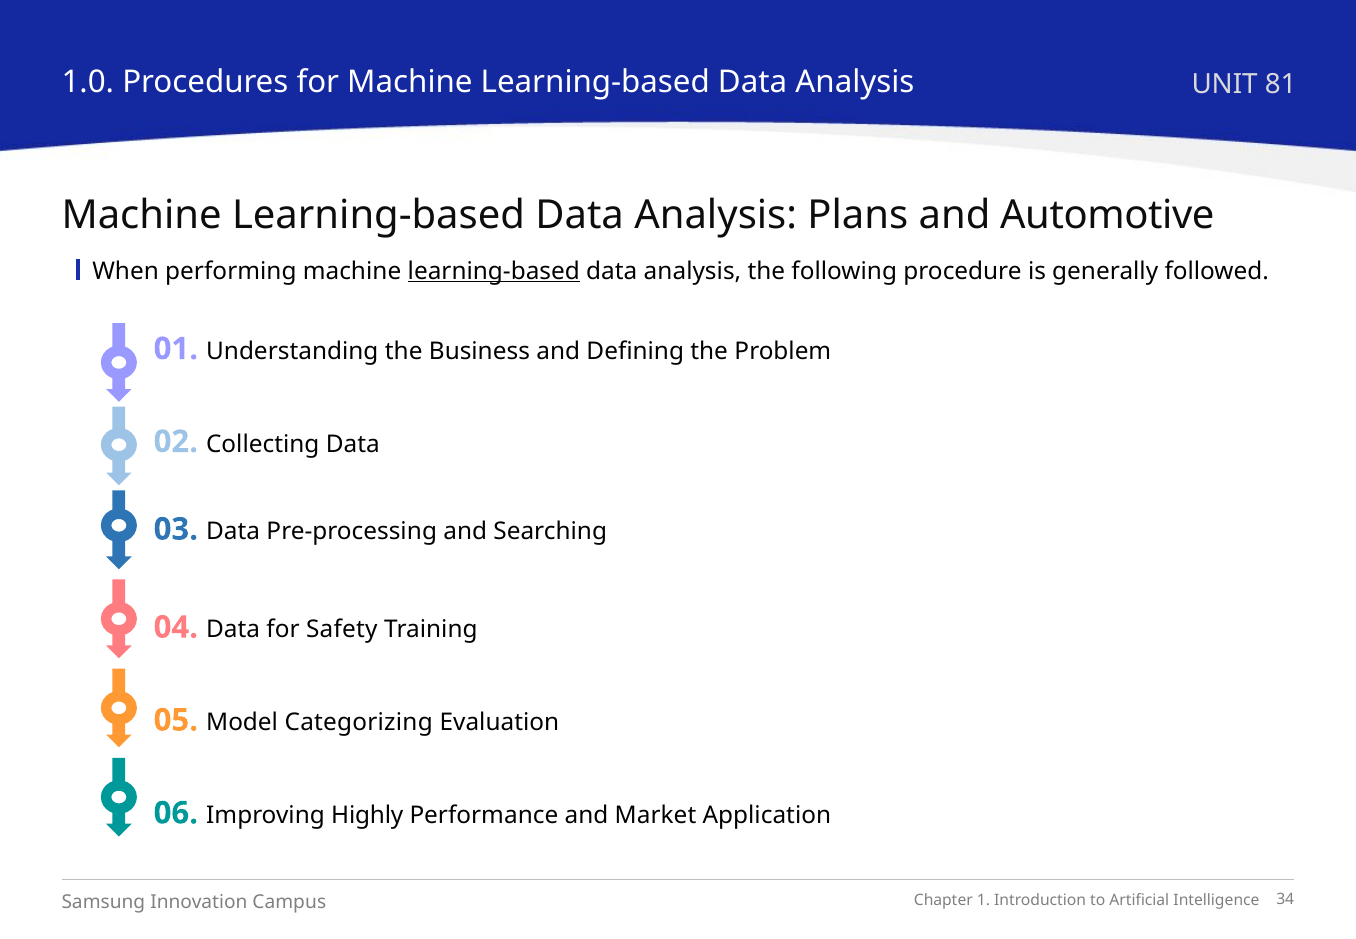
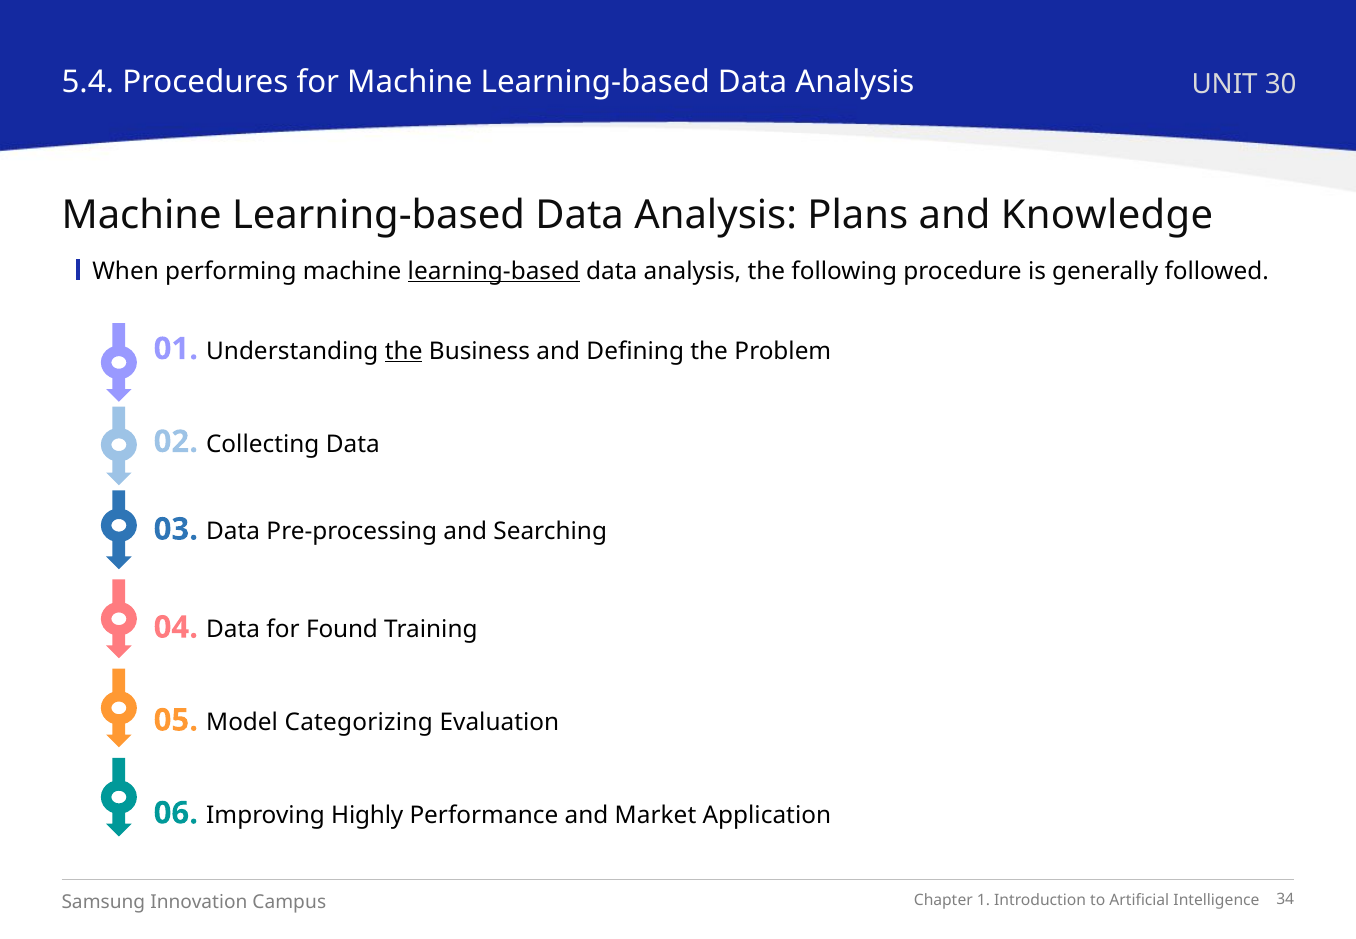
1.0: 1.0 -> 5.4 (88, 83)
81: 81 -> 30 (1281, 84)
Automotive: Automotive -> Knowledge (1107, 215)
the underline: none -> present (404, 351)
Safety: Safety -> Found (342, 630)
